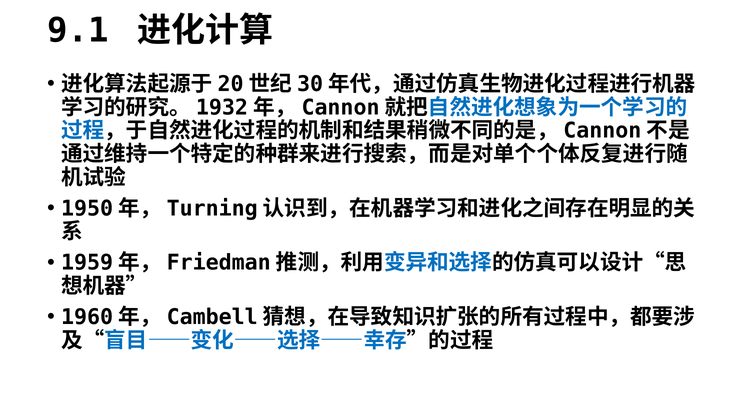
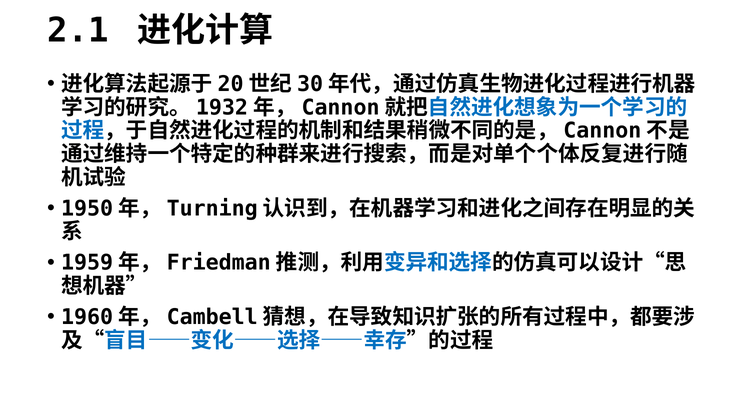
9.1: 9.1 -> 2.1 (78, 31)
